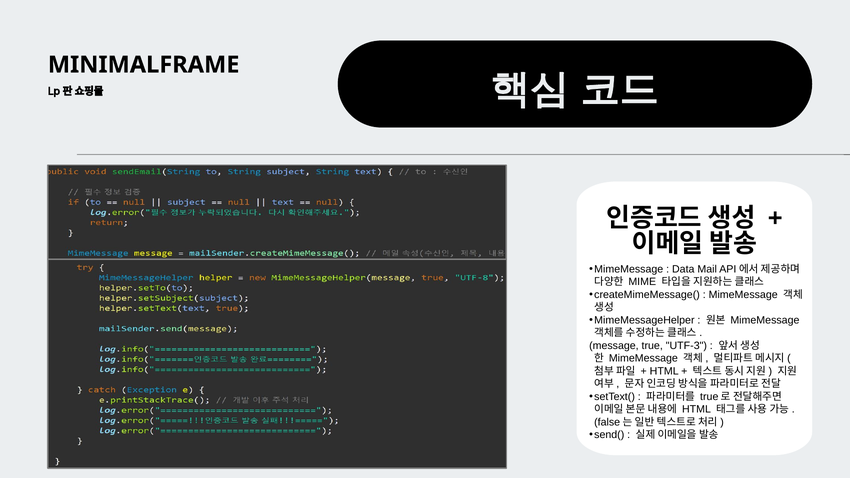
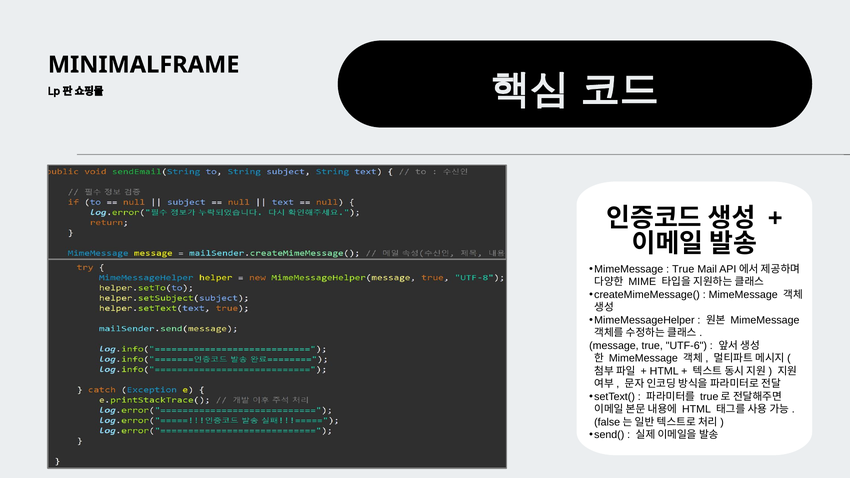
Data: Data -> True (683, 269)
UTF-3: UTF-3 -> UTF-6 (686, 346)
